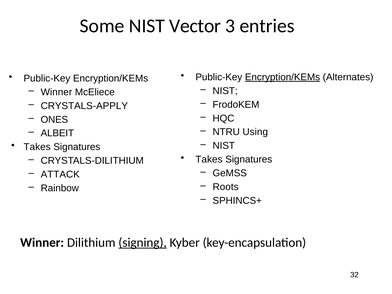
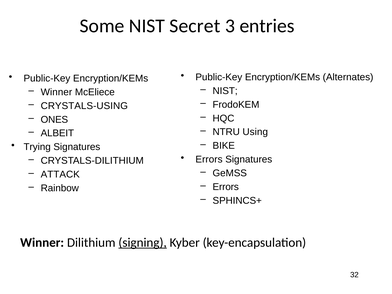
Vector: Vector -> Secret (195, 26)
Encryption/KEMs underline: present -> none (283, 77)
CRYSTALS-APPLY: CRYSTALS-APPLY -> CRYSTALS-USING (84, 106)
NIST: NIST -> BIKE (224, 146)
Takes: Takes -> Trying (37, 147)
Takes: Takes -> Errors (209, 159)
Roots: Roots -> Errors (226, 187)
